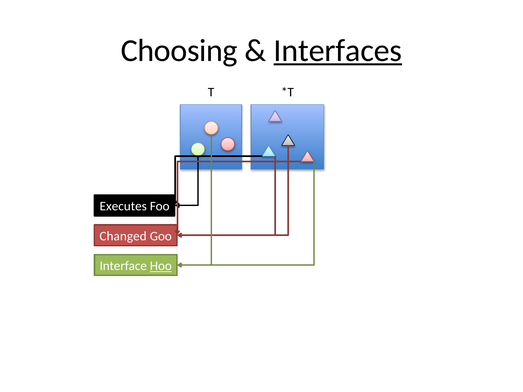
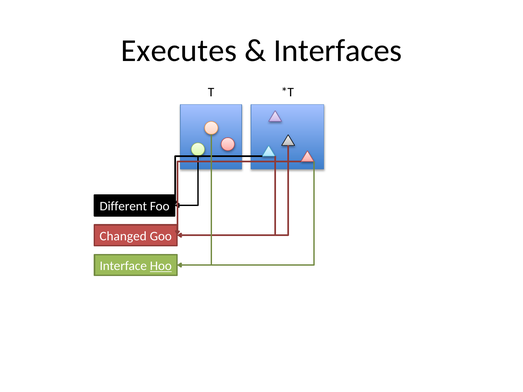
Choosing: Choosing -> Executes (179, 51)
Interfaces underline: present -> none (338, 51)
Executes: Executes -> Different (123, 206)
